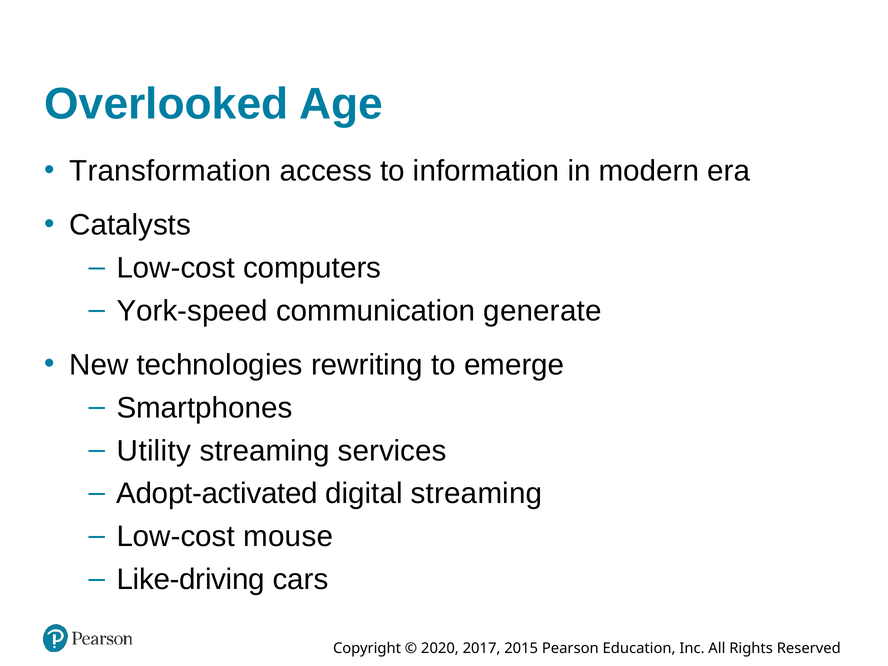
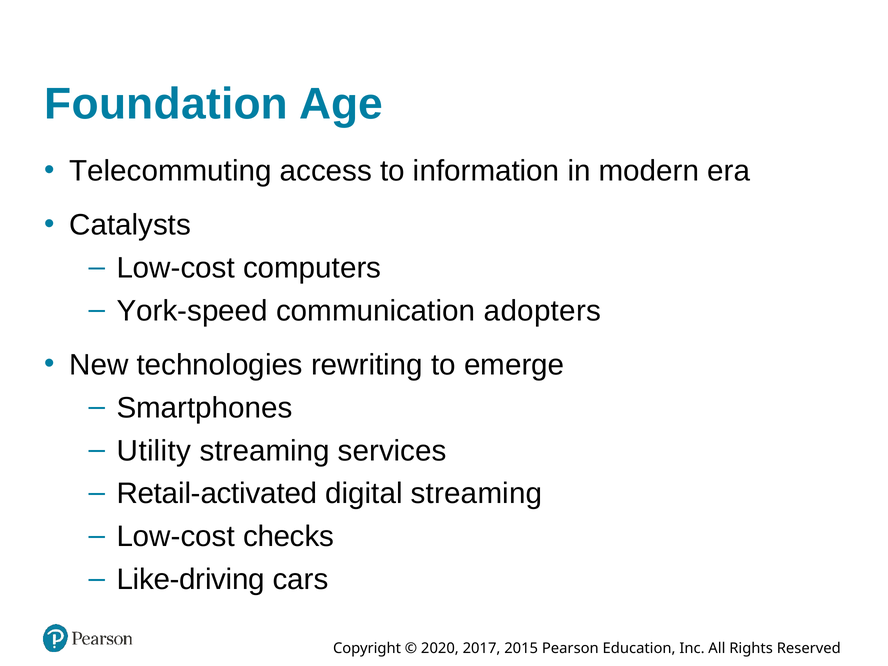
Overlooked: Overlooked -> Foundation (166, 104)
Transformation: Transformation -> Telecommuting (170, 171)
generate: generate -> adopters (542, 311)
Adopt-activated: Adopt-activated -> Retail-activated (217, 494)
mouse: mouse -> checks (288, 537)
